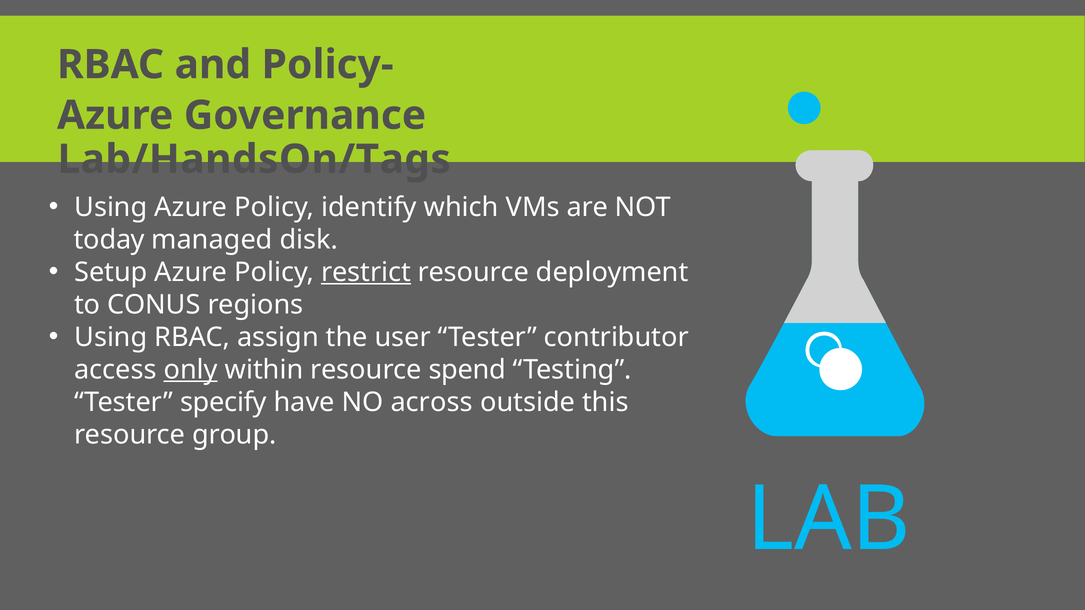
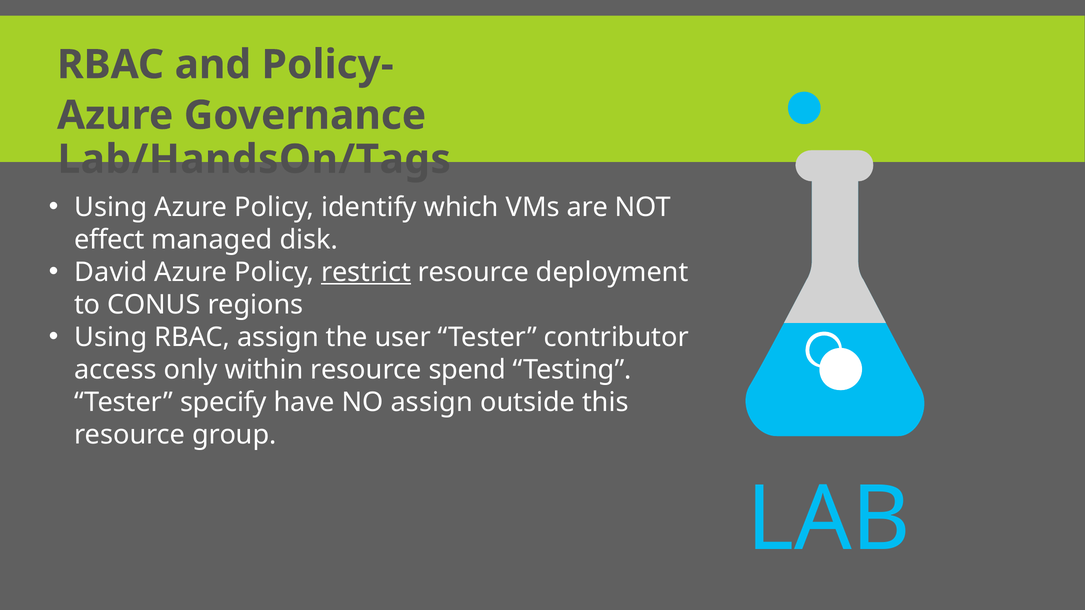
today: today -> effect (109, 240)
Setup: Setup -> David (111, 272)
only underline: present -> none (191, 370)
NO across: across -> assign (432, 402)
